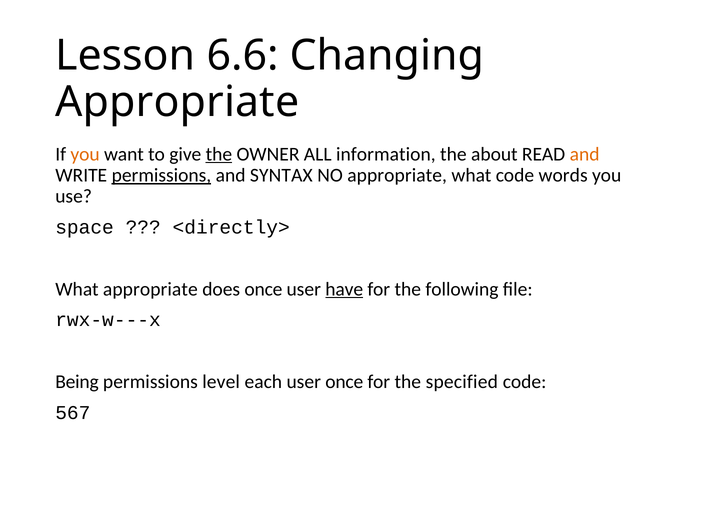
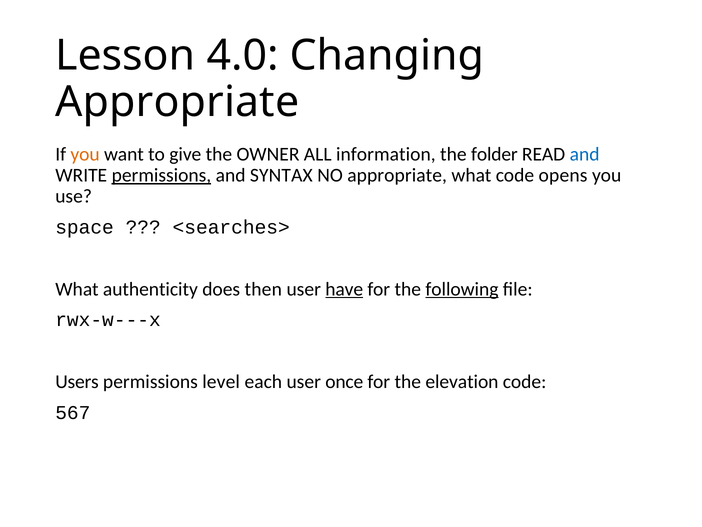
6.6: 6.6 -> 4.0 (243, 55)
the underline: present -> none (219, 154)
about: about -> folder (494, 154)
and colour: orange -> blue (585, 154)
words: words -> opens (563, 175)
<directly>: <directly> -> <searches> (231, 227)
What appropriate: appropriate -> authenticity (150, 289)
does once: once -> then (263, 289)
following underline: none -> present (462, 289)
Being: Being -> Users (77, 381)
specified: specified -> elevation (462, 381)
